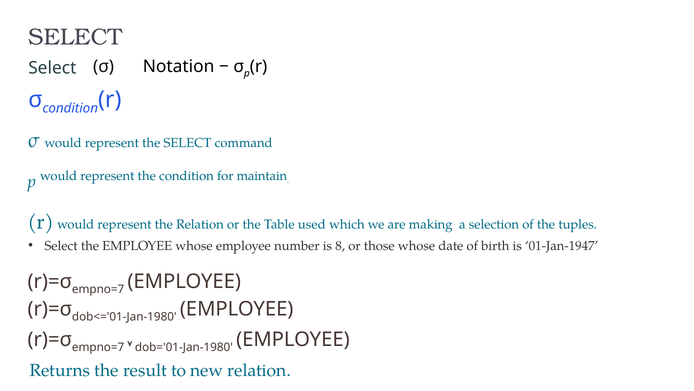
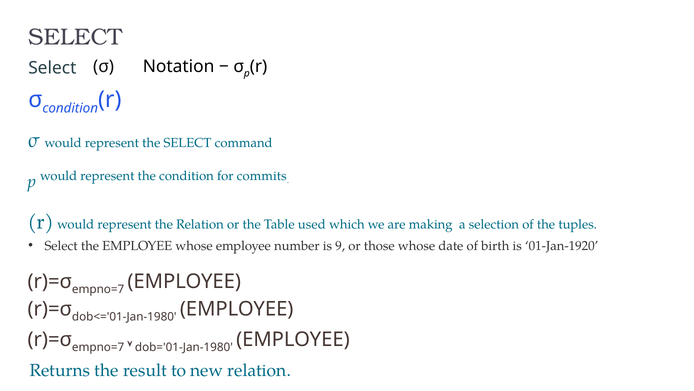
maintain: maintain -> commits (262, 176)
8: 8 -> 9 (340, 245)
01-Jan-1947: 01-Jan-1947 -> 01-Jan-1920 (562, 245)
